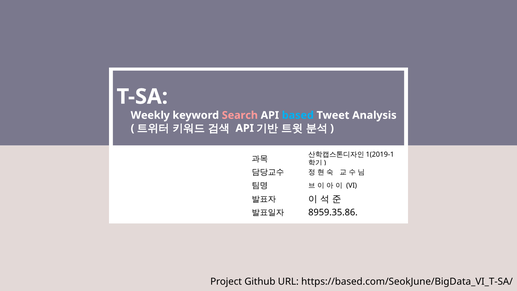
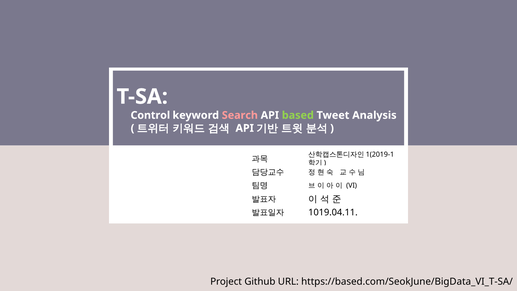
Weekly: Weekly -> Control (150, 115)
based colour: light blue -> light green (298, 115)
8959.35.86: 8959.35.86 -> 1019.04.11 (333, 212)
